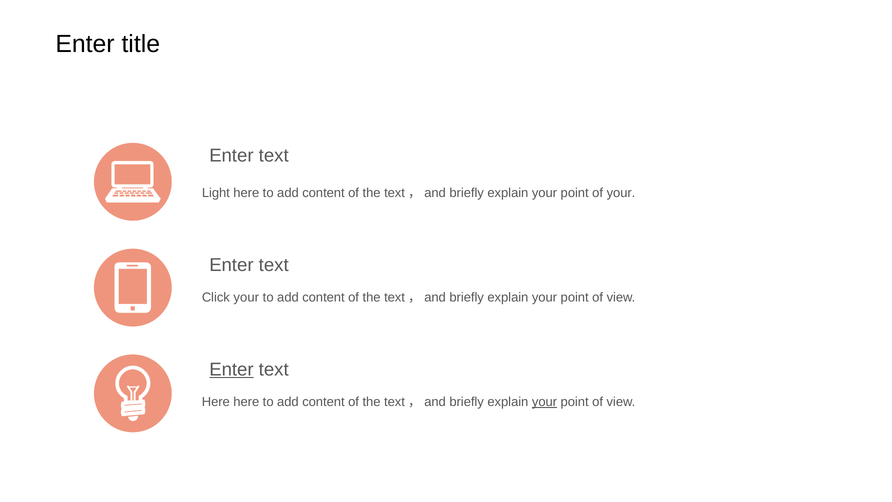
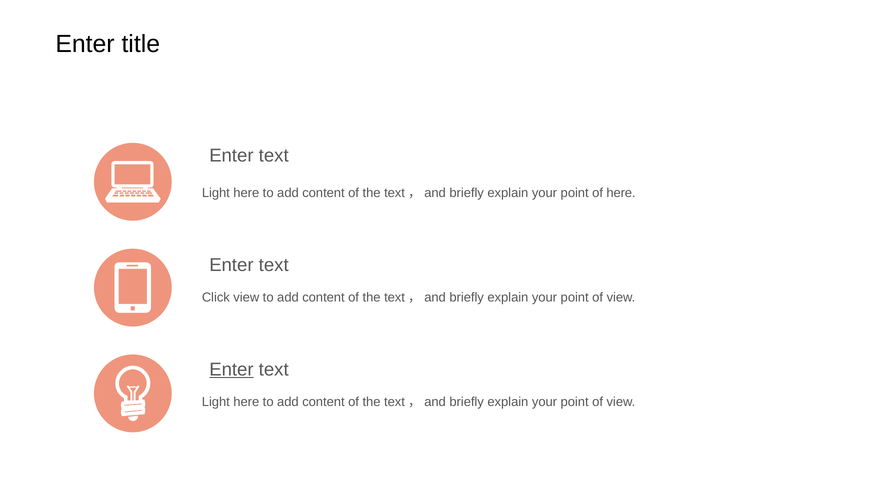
of your: your -> here (621, 193)
Click your: your -> view (246, 297)
Here: Here -> Light (216, 402)
your underline: present -> none (544, 402)
